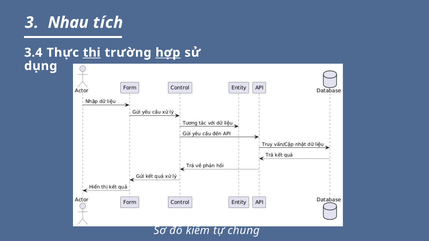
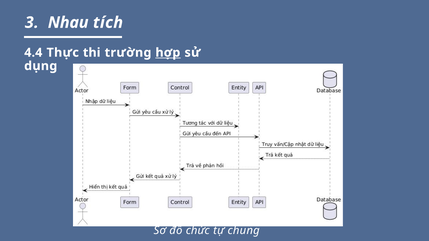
3.4: 3.4 -> 4.4 (33, 53)
thi underline: present -> none (92, 53)
kiểm: kiểm -> chức (198, 231)
